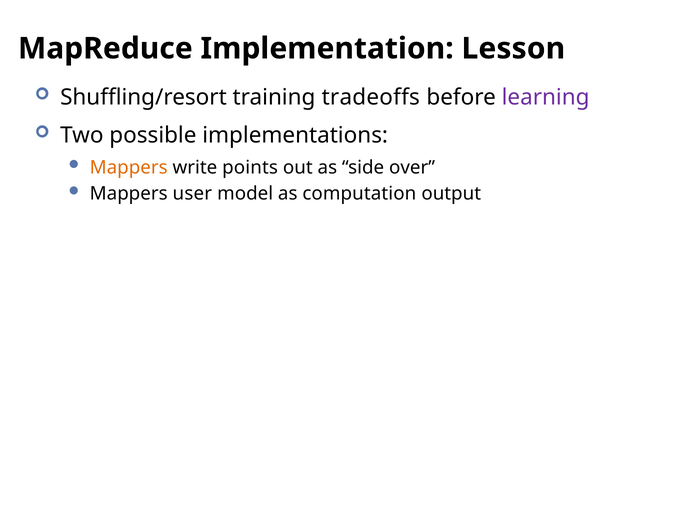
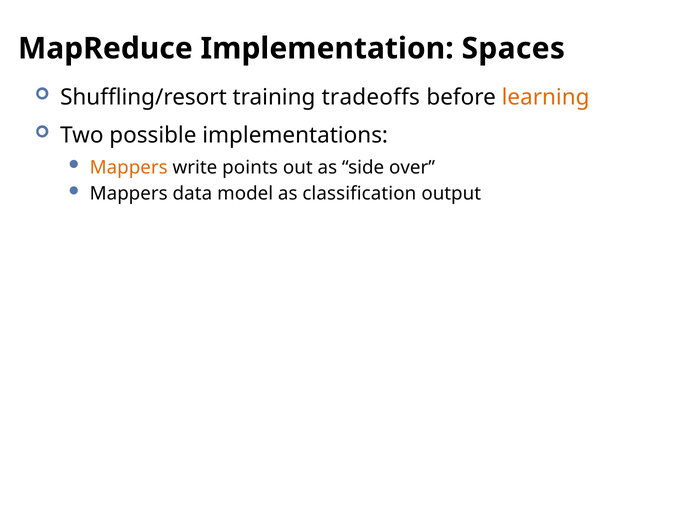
Lesson: Lesson -> Spaces (513, 49)
learning colour: purple -> orange (546, 97)
user: user -> data (192, 194)
computation: computation -> classification (359, 194)
